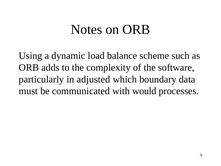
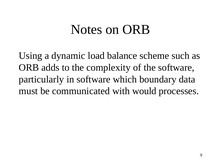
in adjusted: adjusted -> software (94, 79)
